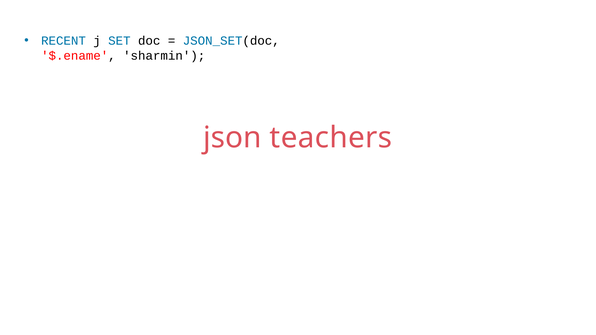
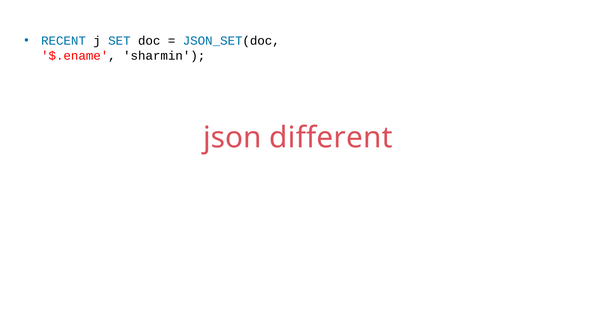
teachers: teachers -> different (331, 138)
